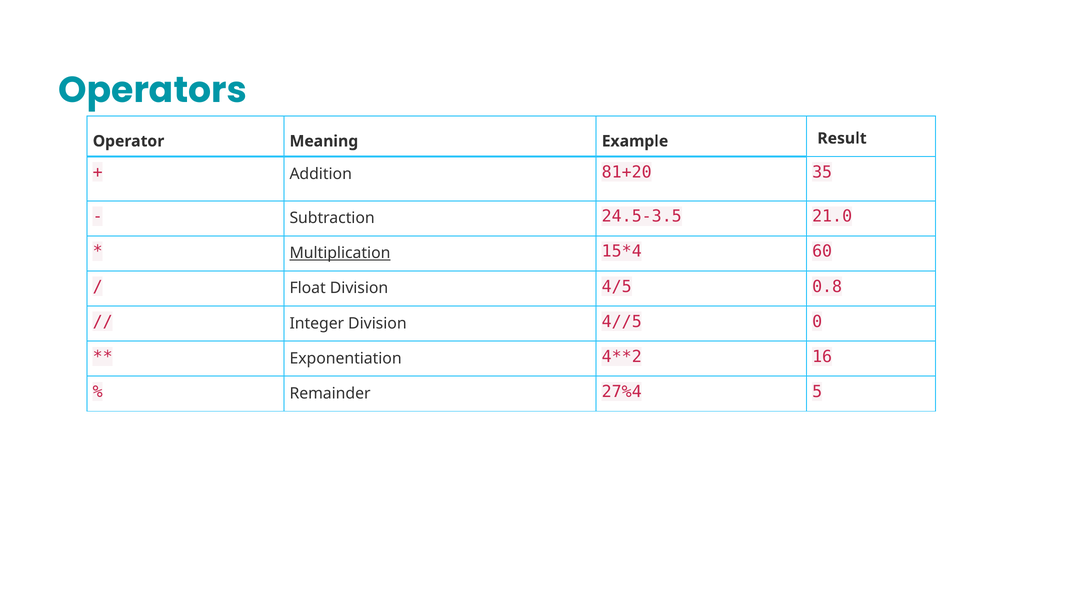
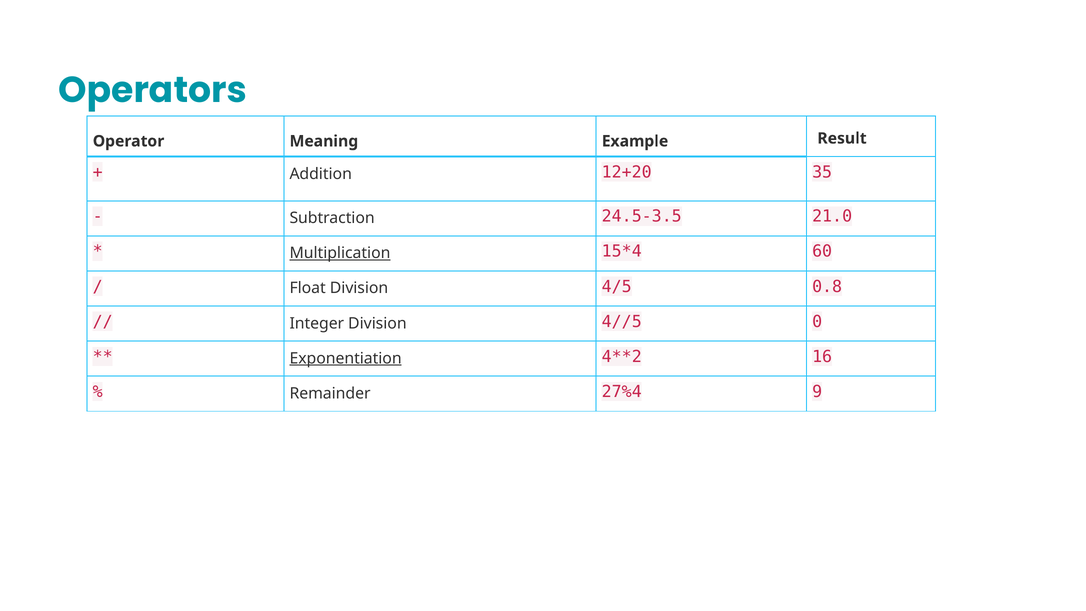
81+20: 81+20 -> 12+20 (627, 172)
Exponentiation underline: none -> present (346, 358)
5: 5 -> 9 (817, 392)
